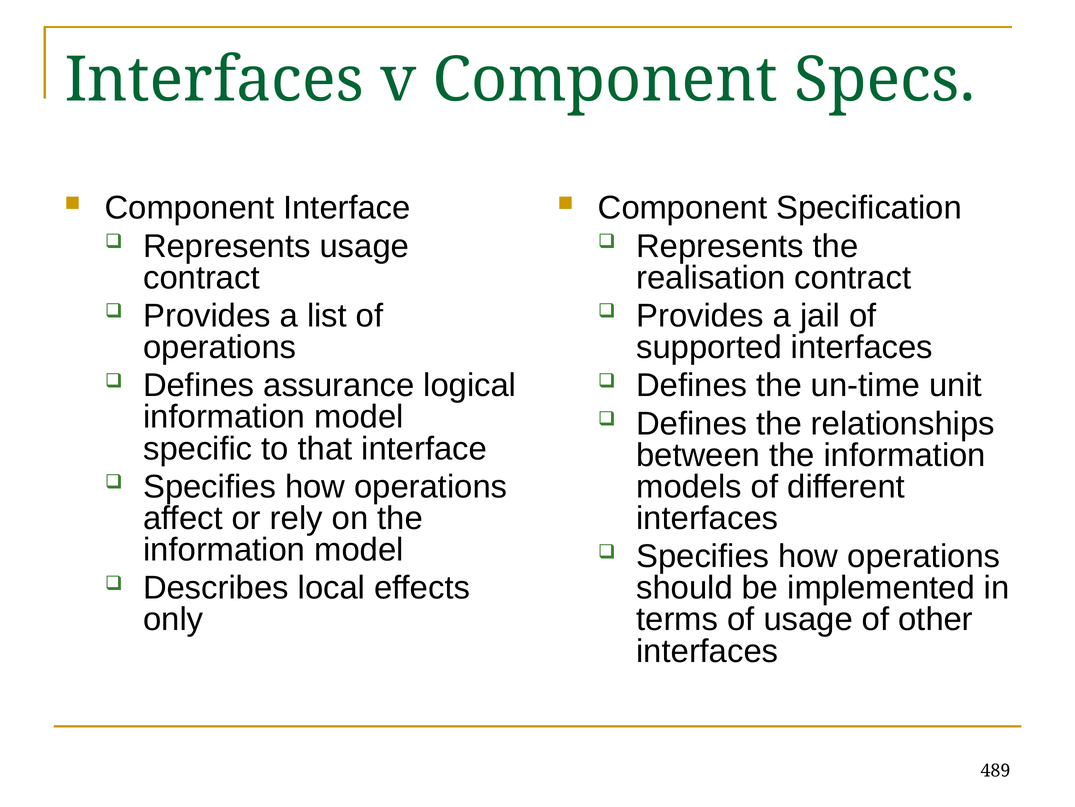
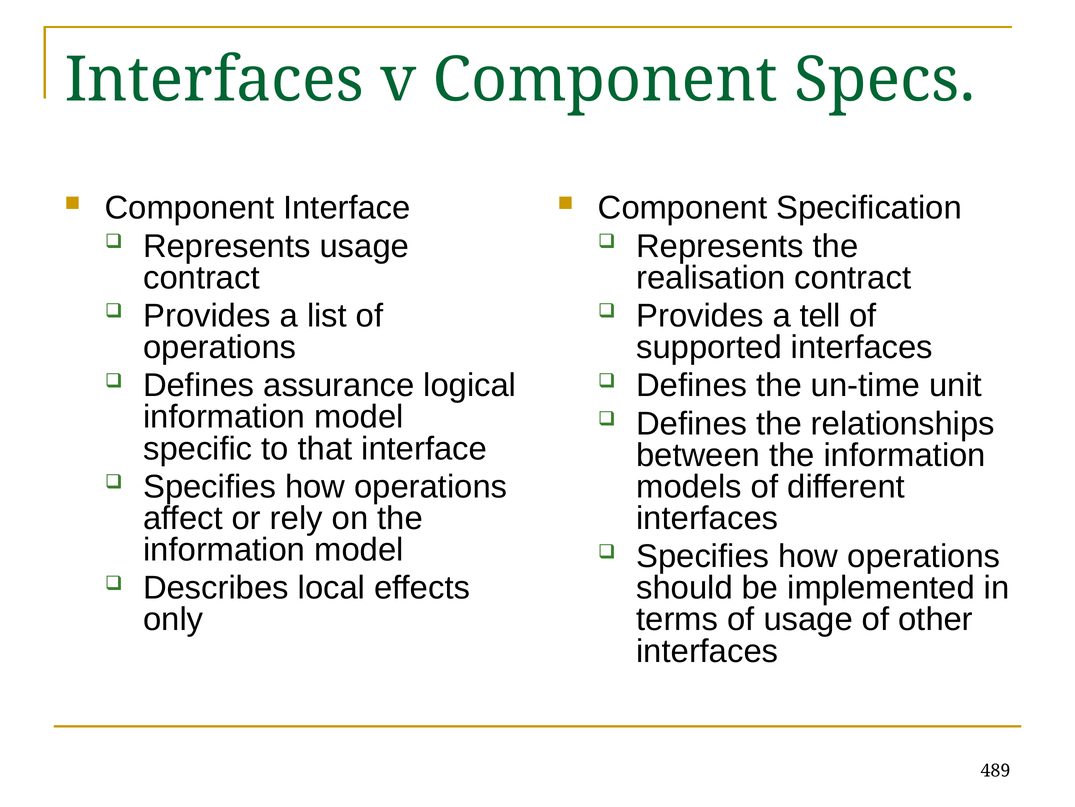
jail: jail -> tell (820, 316)
